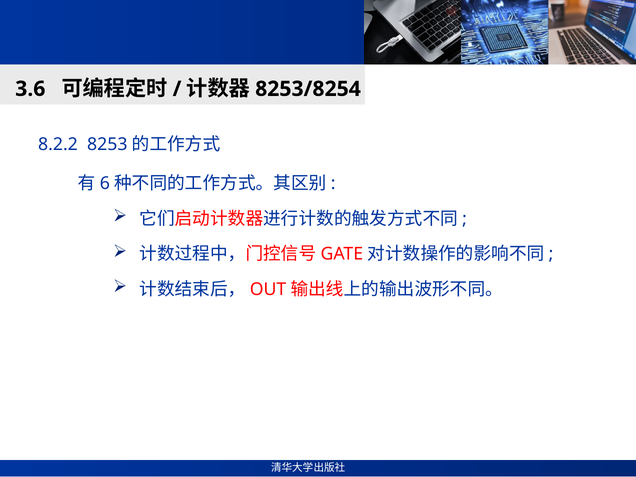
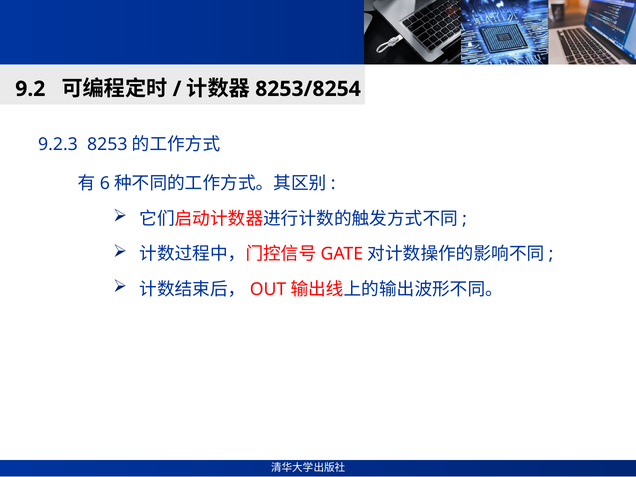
3.6: 3.6 -> 9.2 (30, 89)
8.2.2: 8.2.2 -> 9.2.3 (58, 145)
